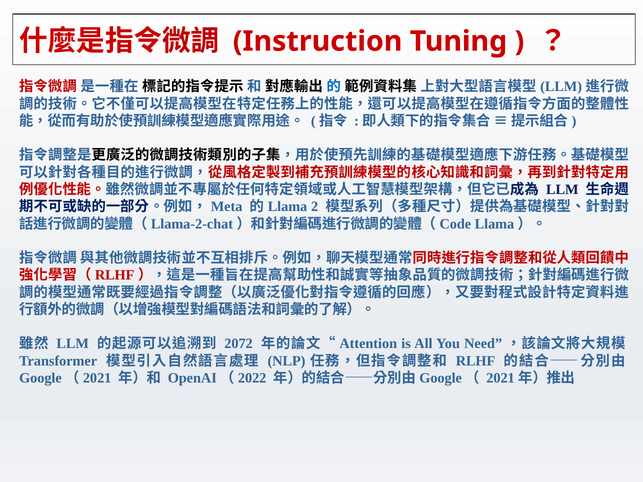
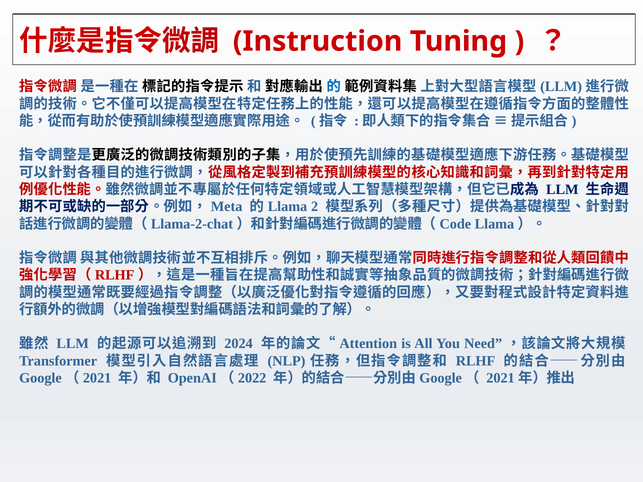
2072: 2072 -> 2024 (239, 344)
